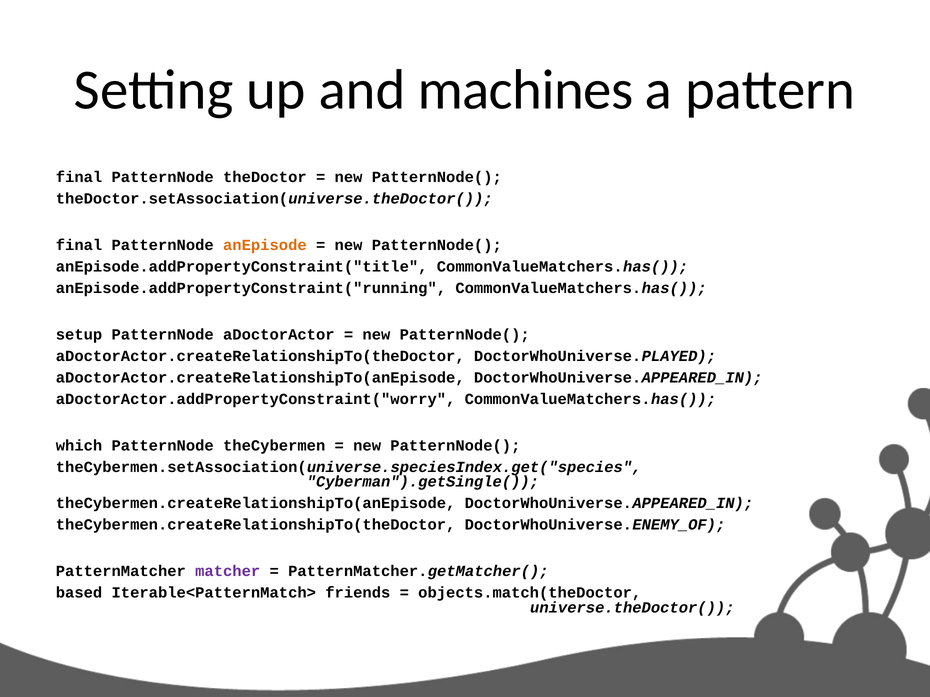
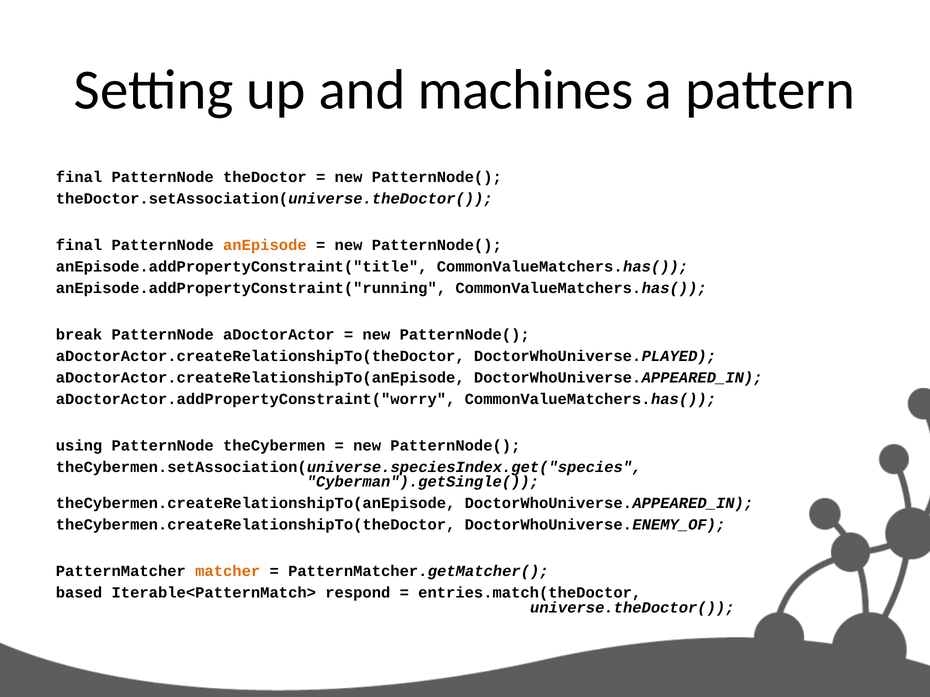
setup: setup -> break (79, 335)
which: which -> using (79, 446)
matcher colour: purple -> orange (228, 572)
friends: friends -> respond (358, 593)
objects.match(theDoctor: objects.match(theDoctor -> entries.match(theDoctor (530, 593)
